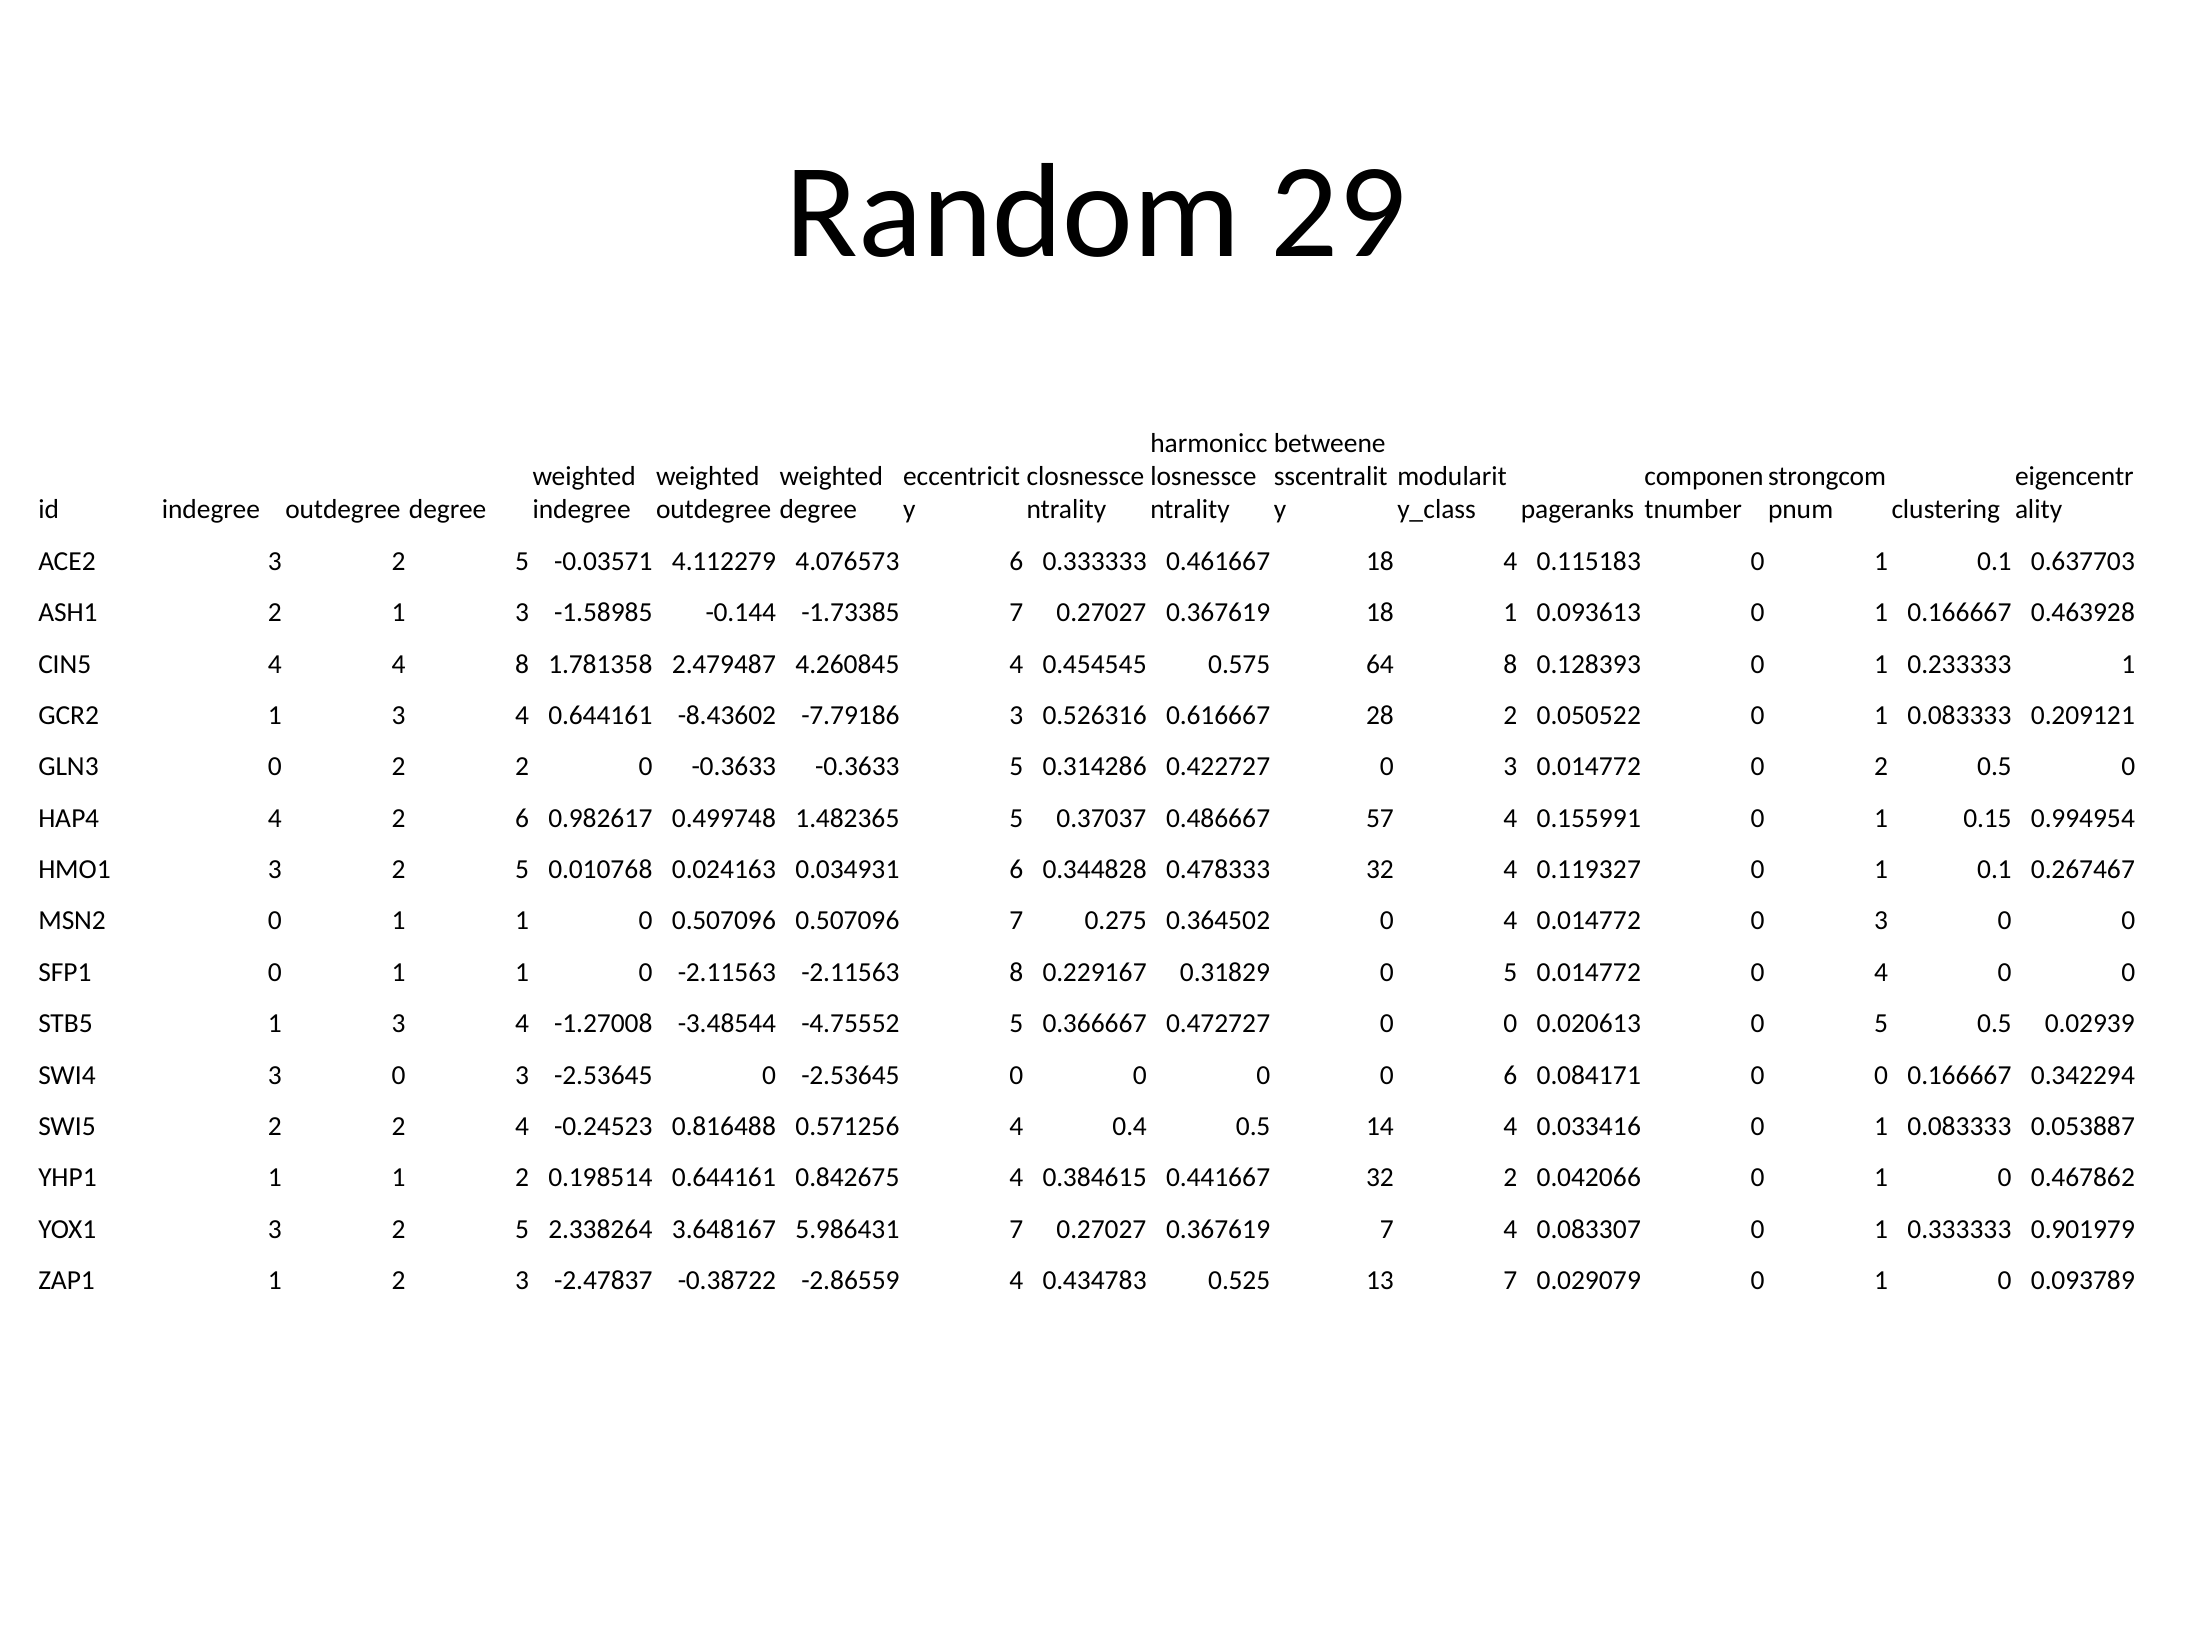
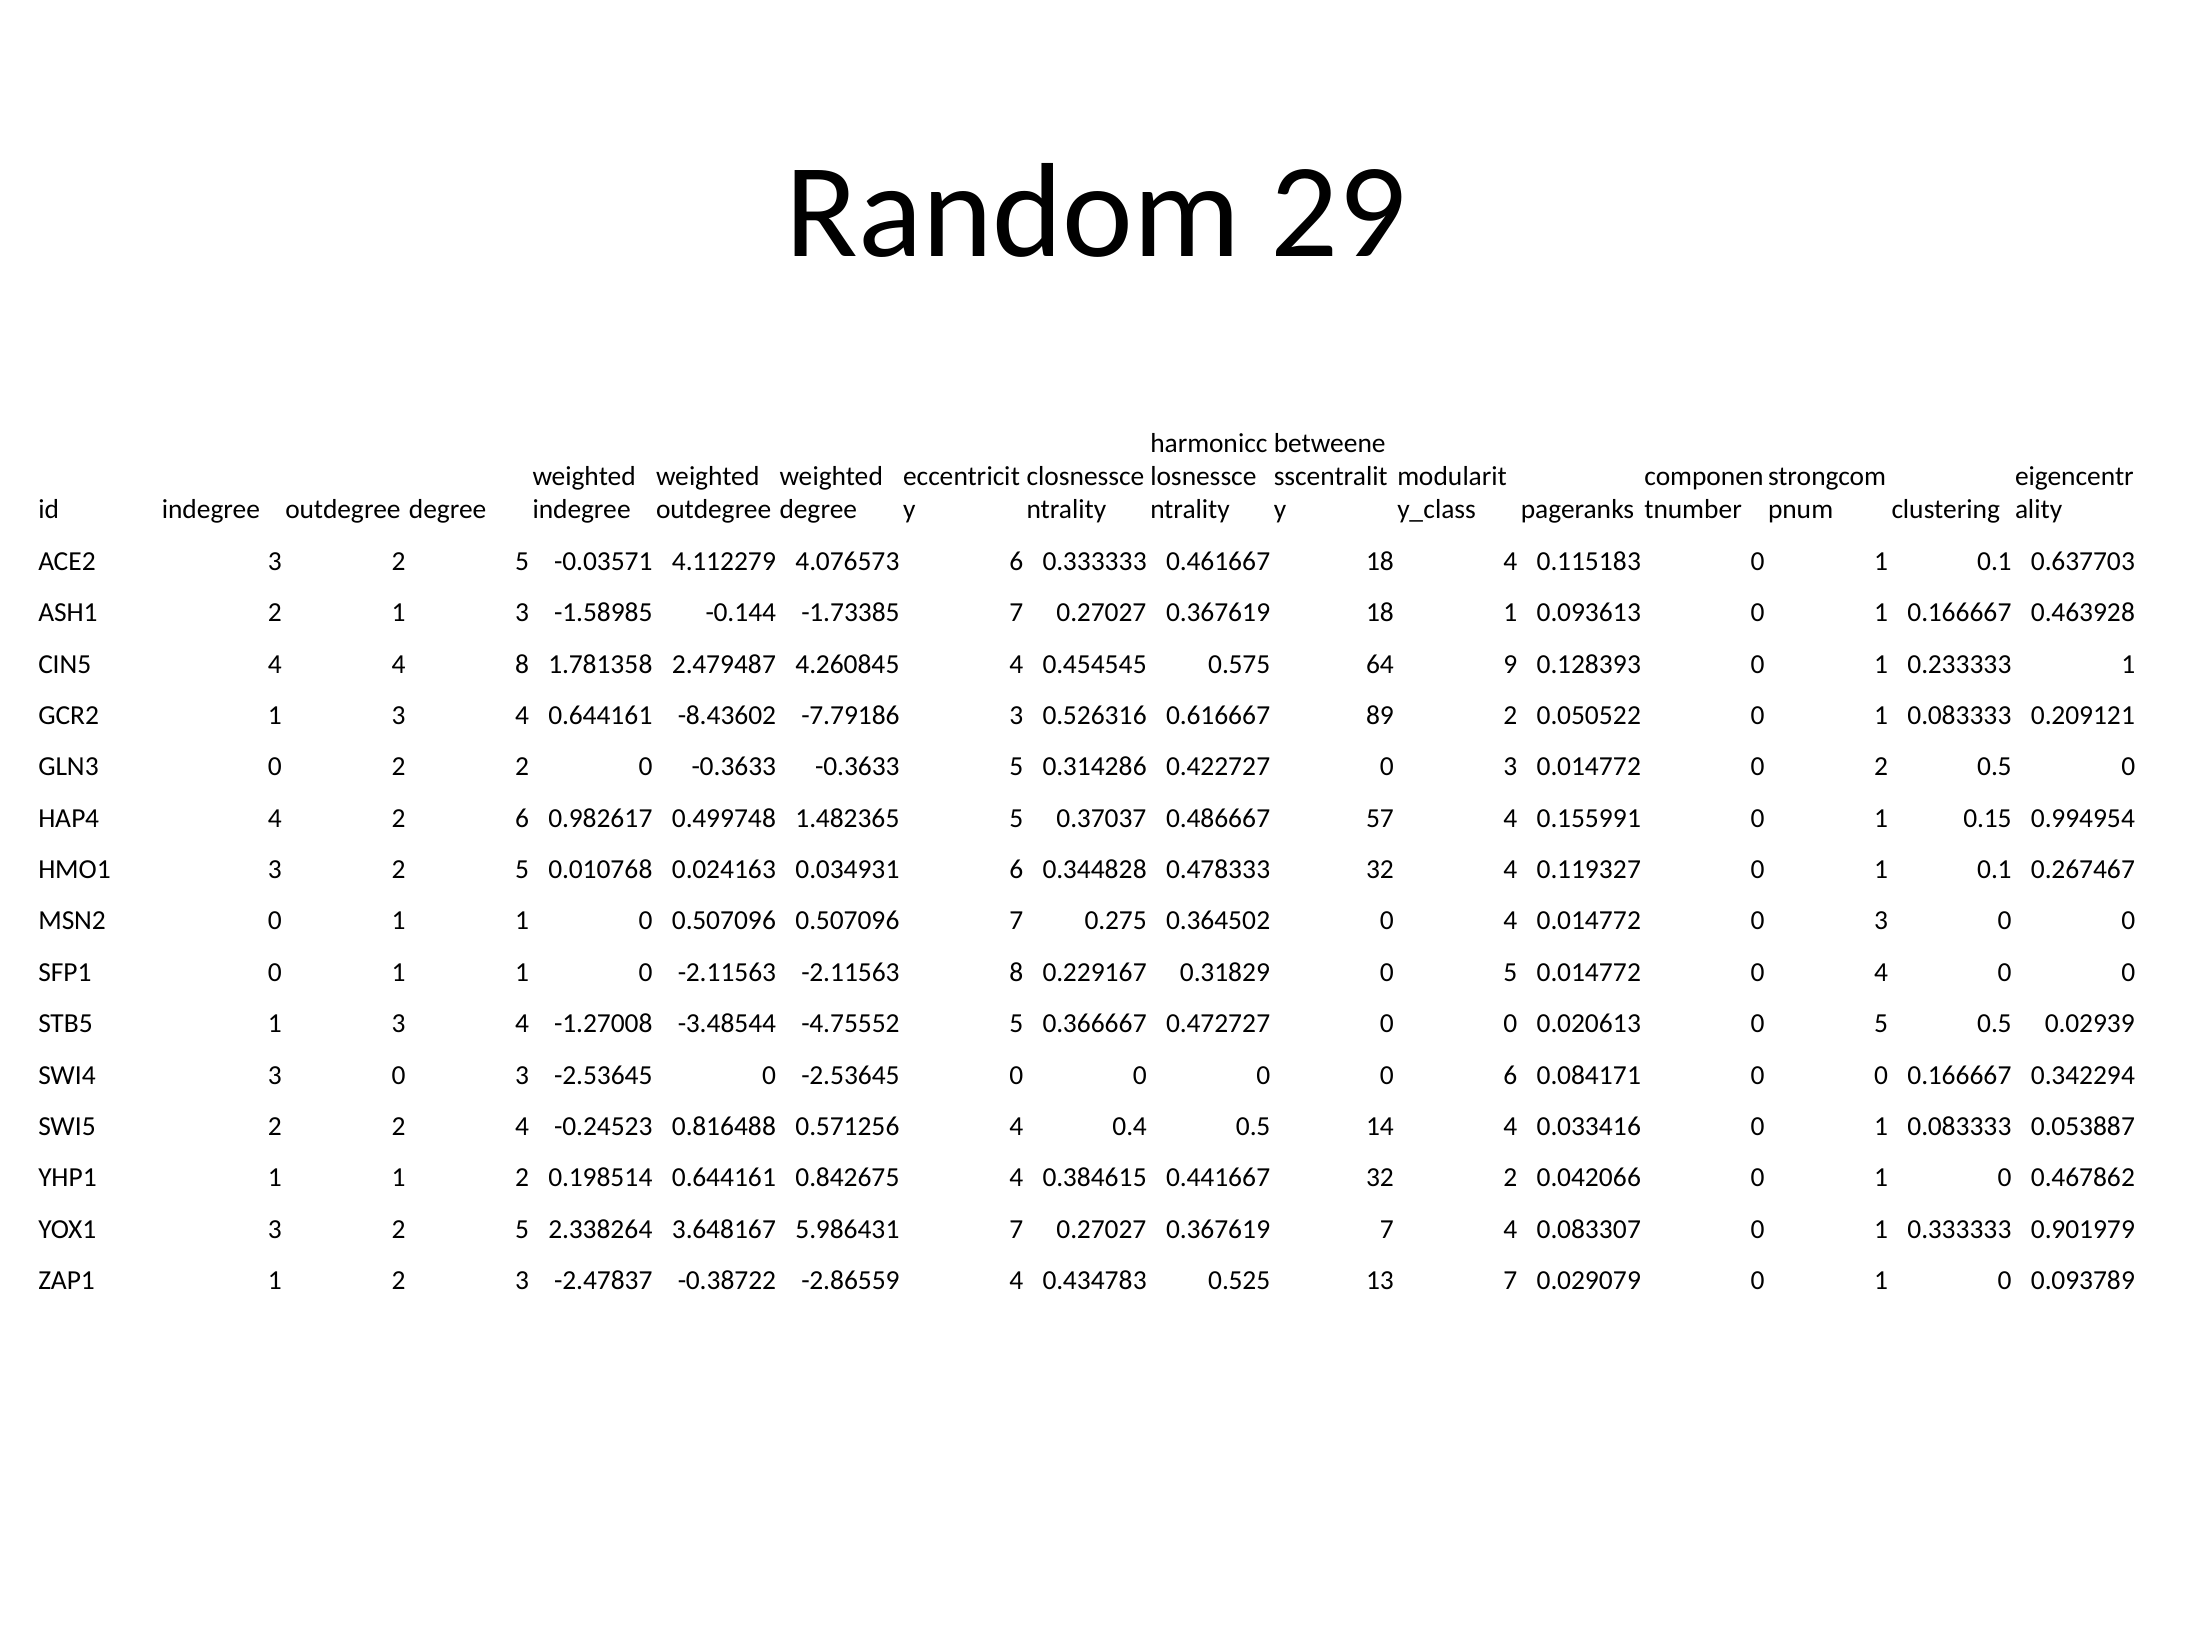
64 8: 8 -> 9 (1510, 664)
28: 28 -> 89 (1380, 715)
